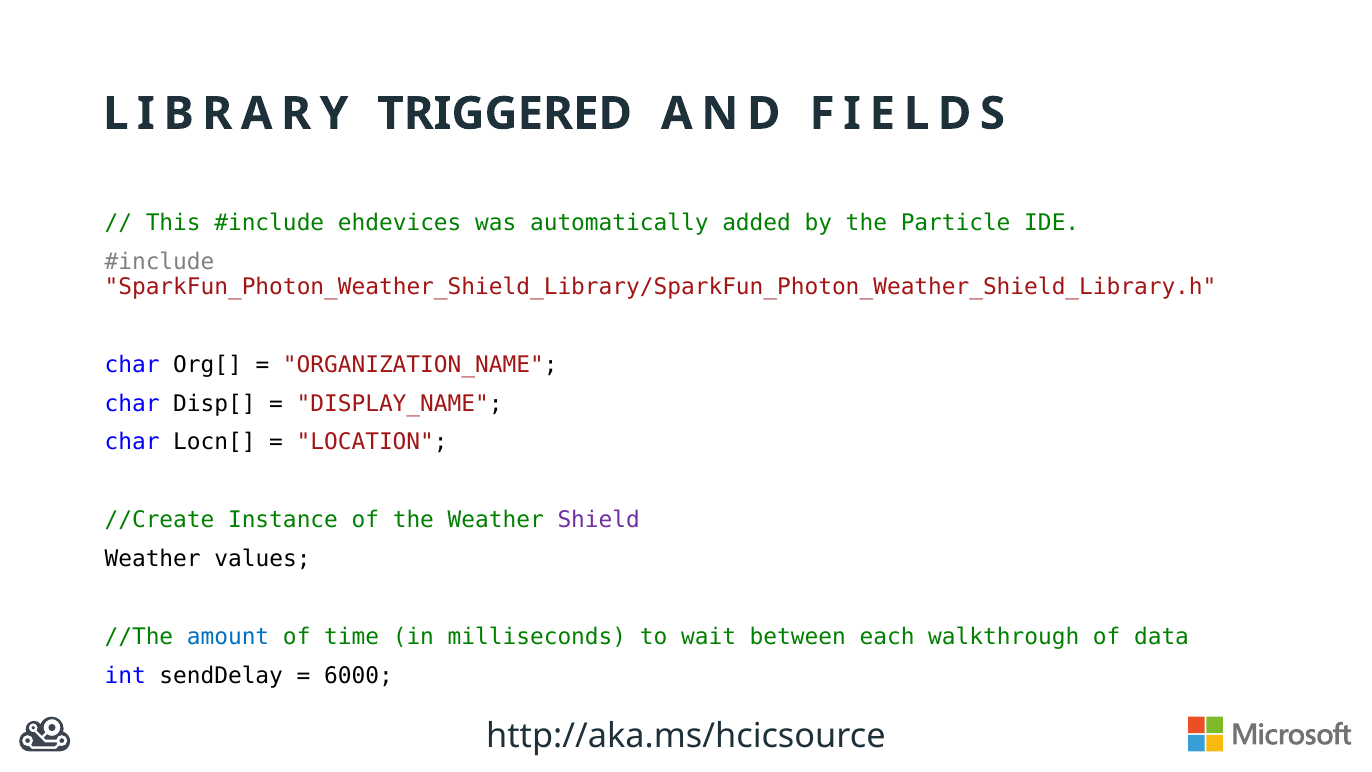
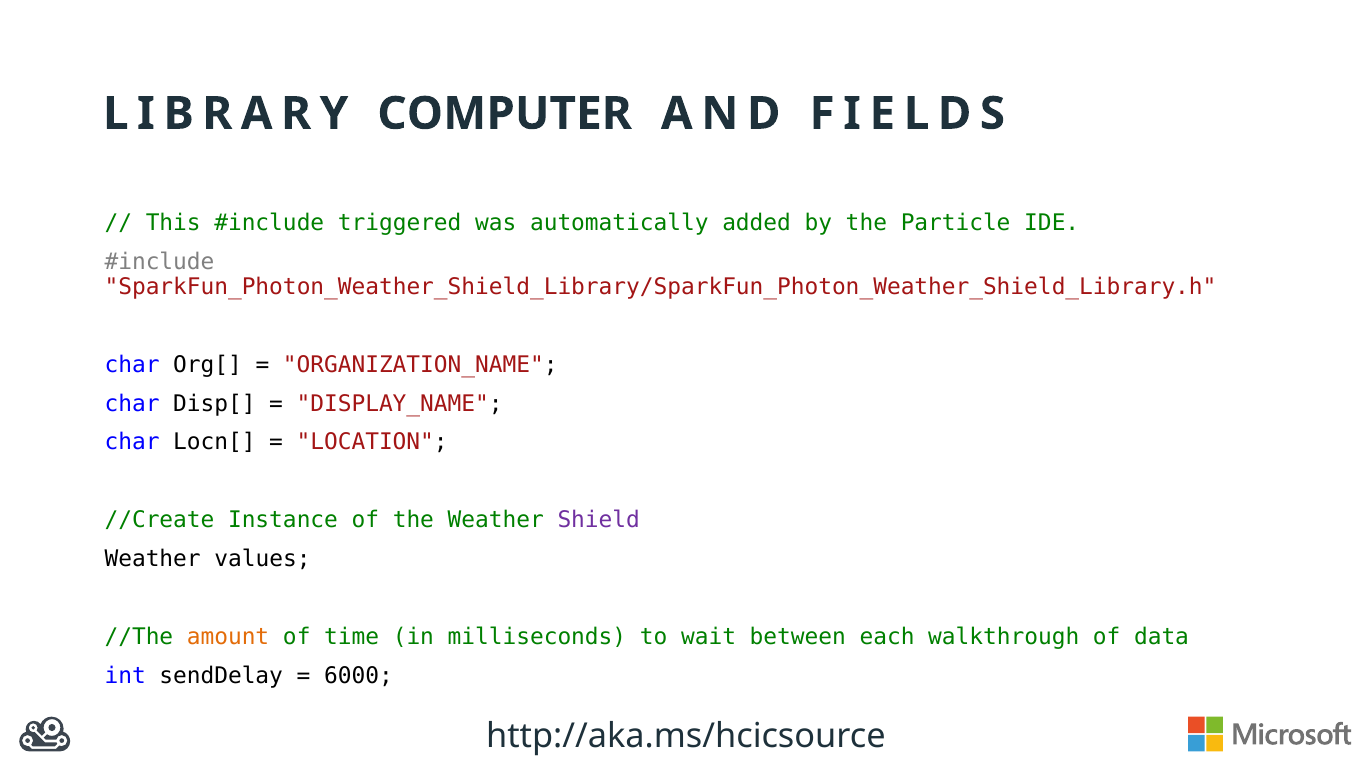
TRIGGERED: TRIGGERED -> COMPUTER (505, 114)
ehdevices: ehdevices -> triggered (400, 223)
amount colour: blue -> orange (228, 637)
